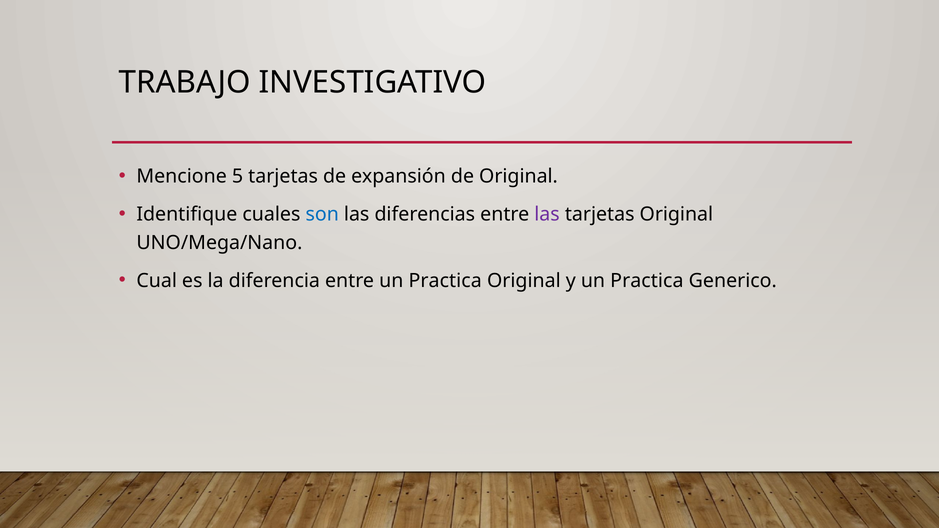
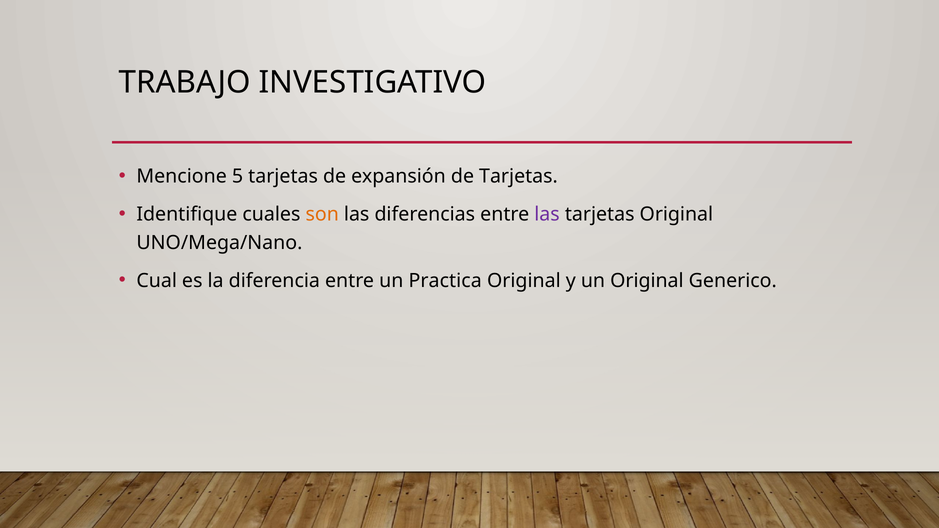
de Original: Original -> Tarjetas (518, 177)
son colour: blue -> orange (322, 215)
y un Practica: Practica -> Original (647, 281)
